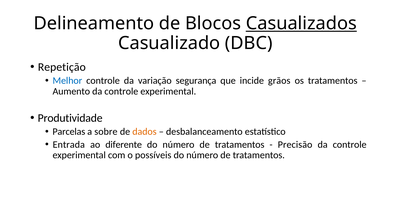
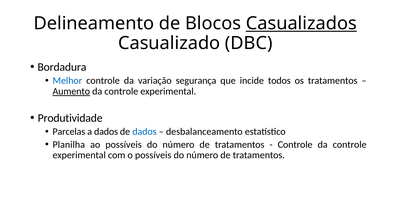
Repetição: Repetição -> Bordadura (62, 67)
grãos: grãos -> todos (279, 81)
Aumento underline: none -> present (71, 91)
a sobre: sobre -> dados (106, 132)
dados colour: orange -> blue (144, 132)
Entrada: Entrada -> Planilha (69, 145)
ao diferente: diferente -> possíveis (124, 145)
Precisão: Precisão -> Controle (295, 145)
